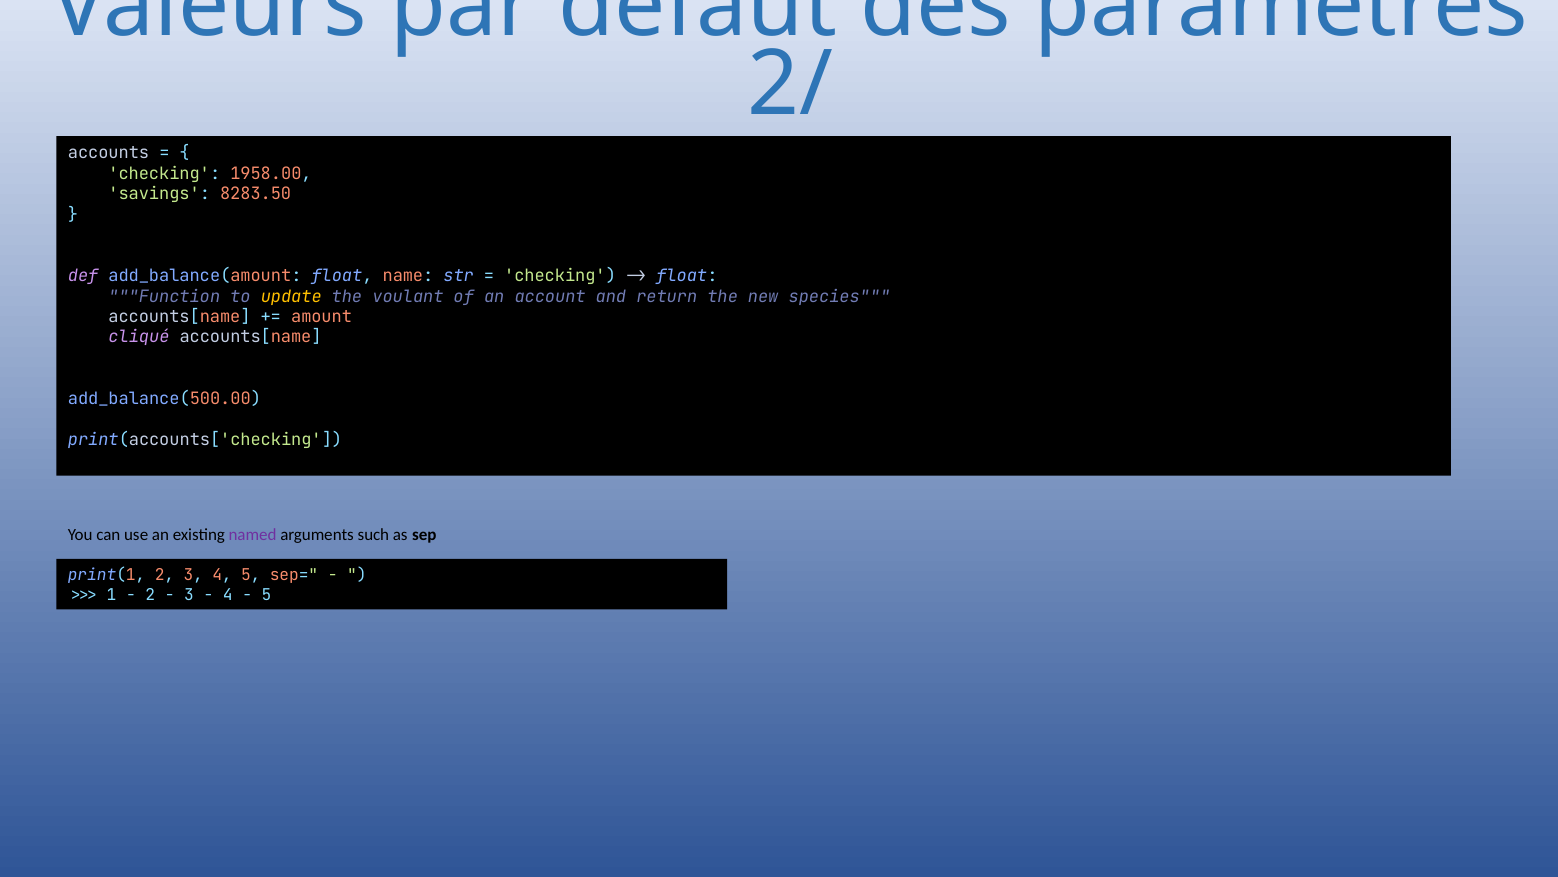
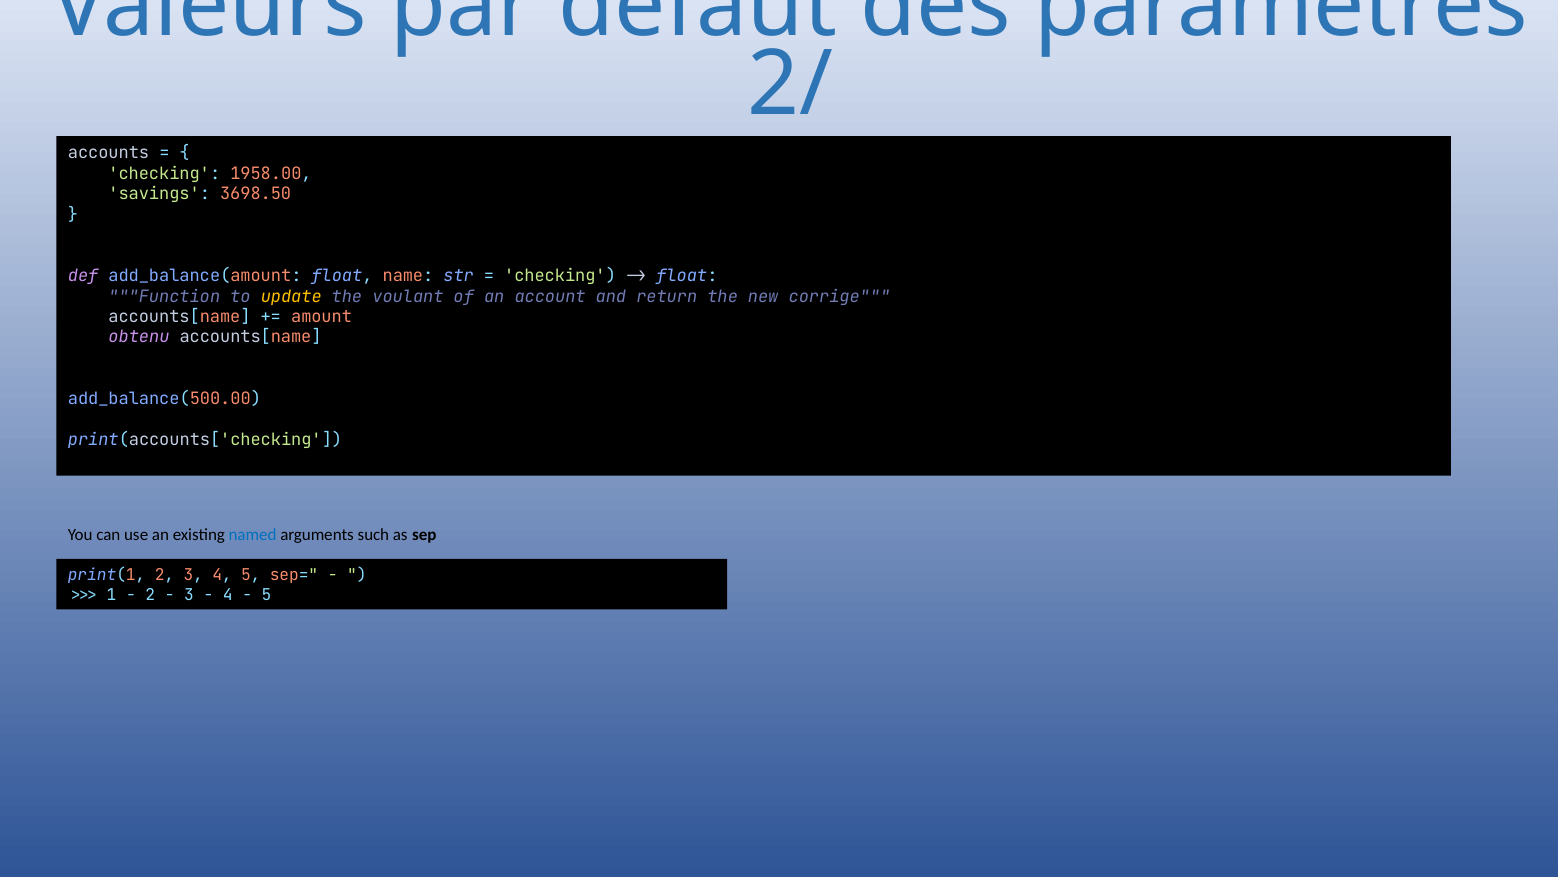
8283.50: 8283.50 -> 3698.50 (256, 194)
species: species -> corrige (839, 296)
cliqué: cliqué -> obtenu (139, 337)
named colour: purple -> blue (253, 535)
